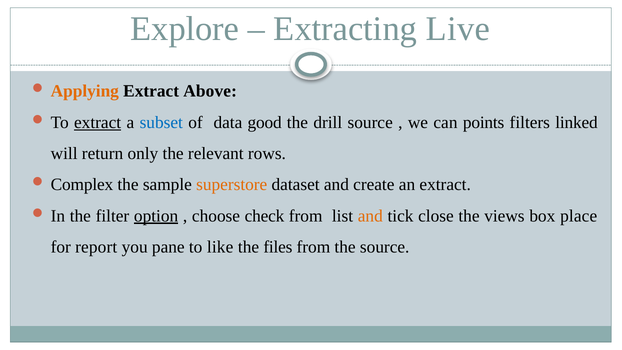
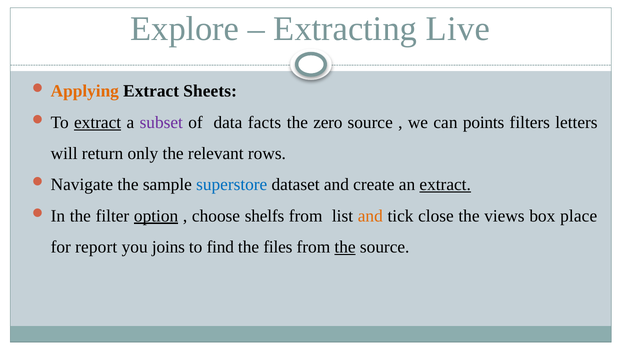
Above: Above -> Sheets (210, 91)
subset colour: blue -> purple (161, 122)
good: good -> facts (264, 122)
drill: drill -> zero (328, 122)
linked: linked -> letters (576, 122)
Complex: Complex -> Navigate (82, 185)
superstore colour: orange -> blue (232, 185)
extract underline: none -> present (445, 185)
check: check -> shelfs (265, 216)
pane: pane -> joins (168, 247)
like: like -> find (220, 247)
the underline: none -> present (345, 247)
